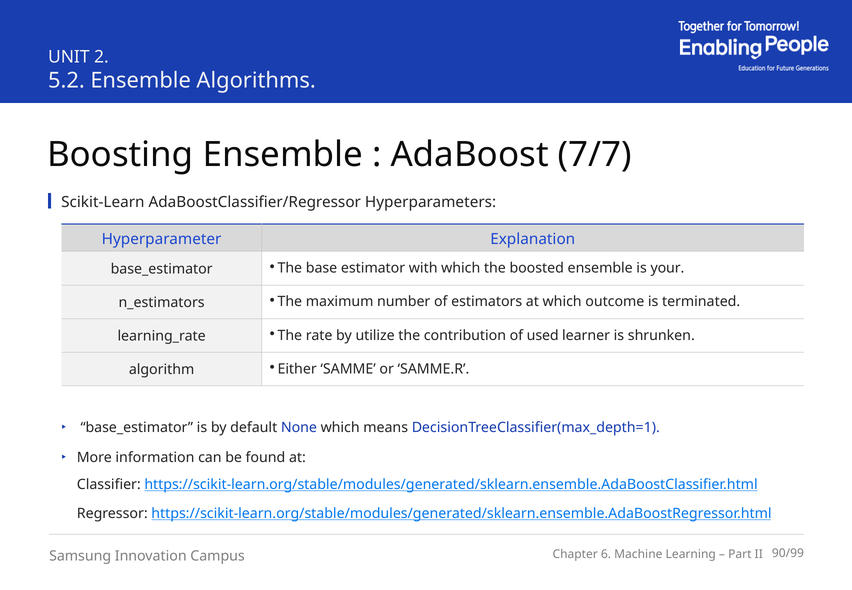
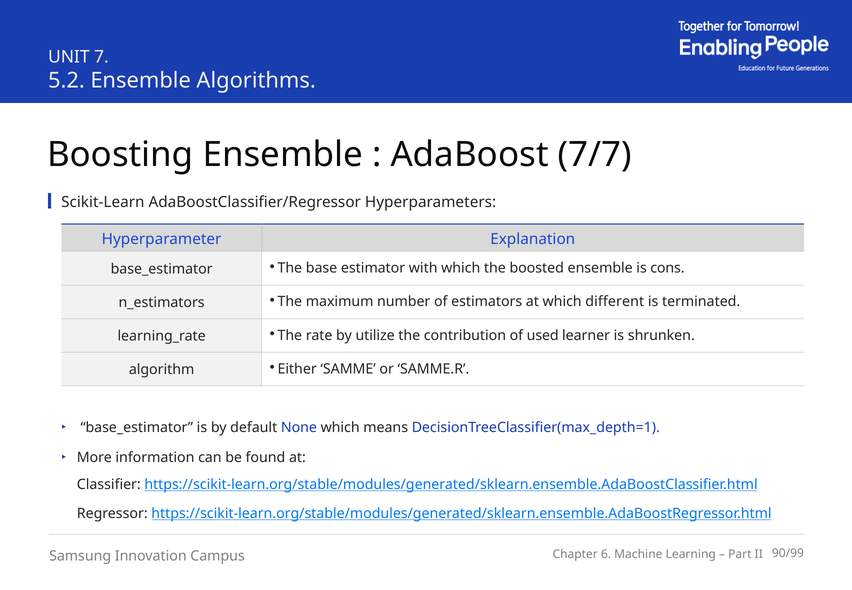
2: 2 -> 7 (101, 57)
your: your -> cons (667, 268)
outcome: outcome -> different (615, 302)
